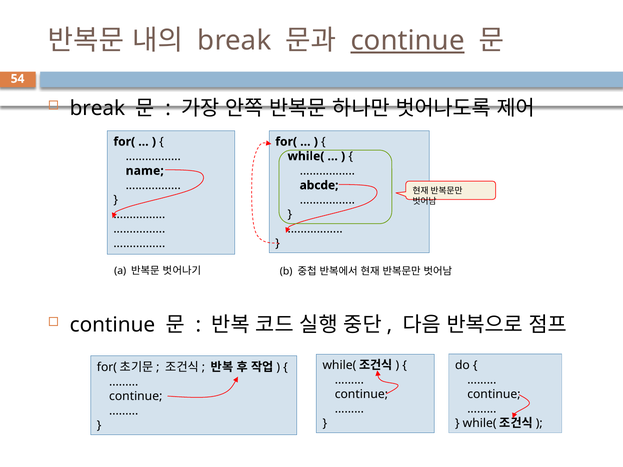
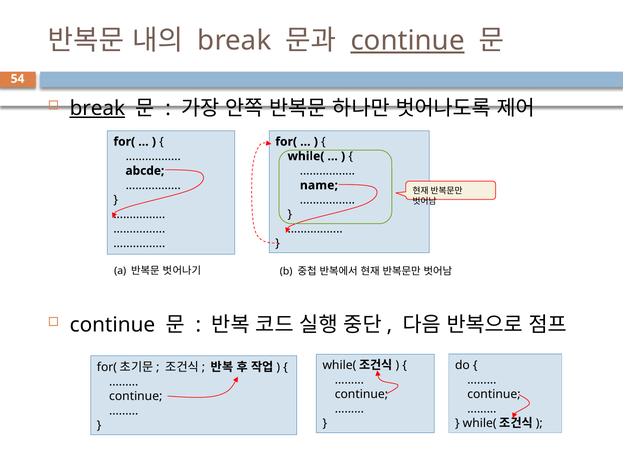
break underline: none -> present (97, 108)
name: name -> abcde (145, 171)
abcde: abcde -> name (319, 185)
